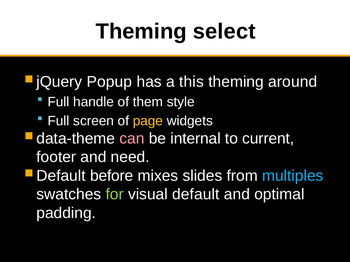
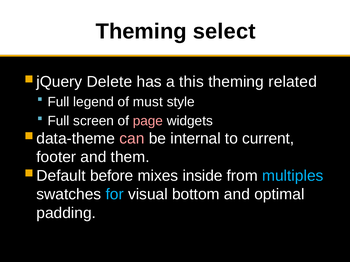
Popup: Popup -> Delete (109, 82)
around: around -> related (293, 82)
handle: handle -> legend (94, 102)
them: them -> must (148, 102)
page colour: yellow -> pink (148, 121)
need: need -> them (130, 157)
slides: slides -> inside (203, 176)
for colour: light green -> light blue (115, 195)
default: default -> bottom (196, 195)
